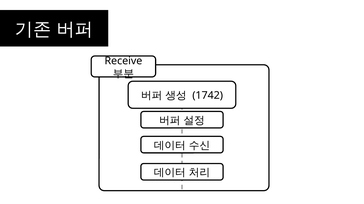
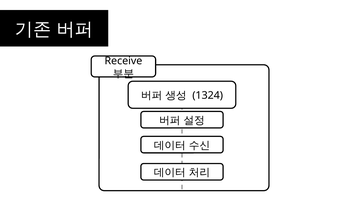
1742: 1742 -> 1324 (208, 96)
